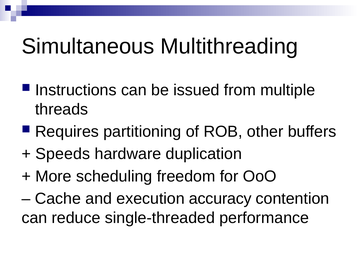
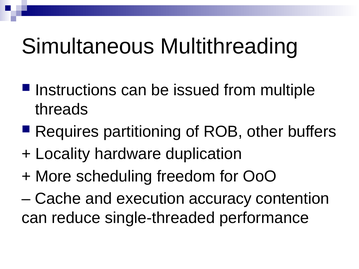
Speeds: Speeds -> Locality (63, 154)
